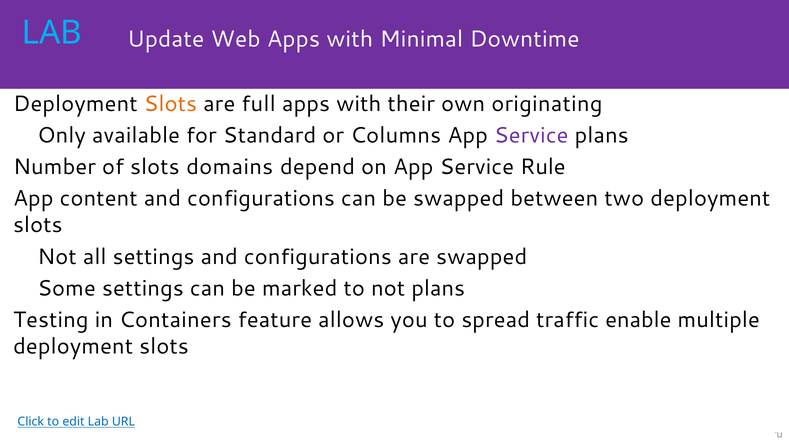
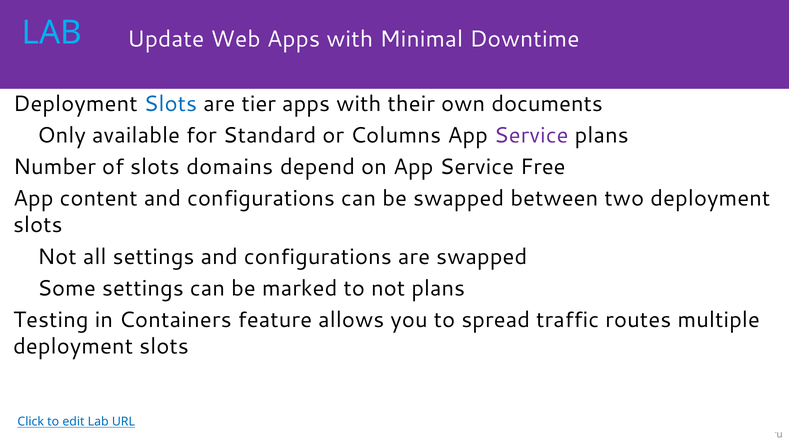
Slots colour: orange -> blue (170, 104)
full: full -> tier (259, 104)
originating: originating -> documents (547, 104)
Rule: Rule -> Free (543, 167)
enable: enable -> routes (638, 320)
